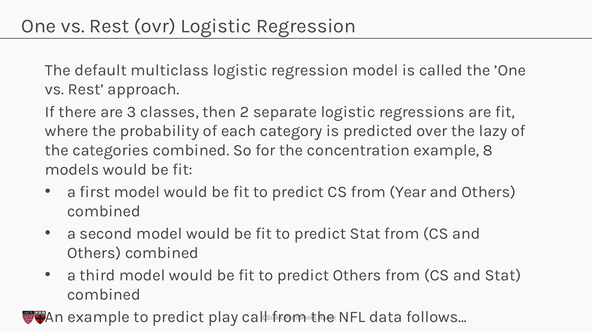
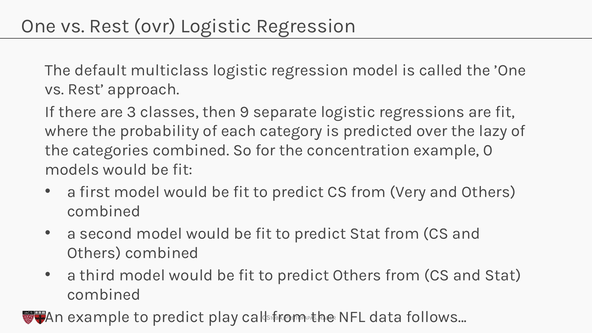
2: 2 -> 9 (245, 112)
8: 8 -> 0 (488, 150)
Year: Year -> Very (408, 192)
